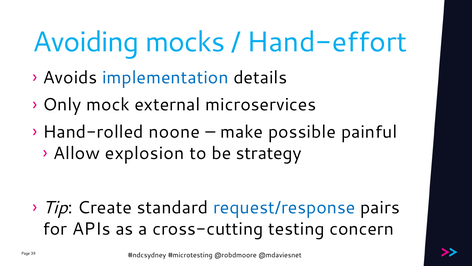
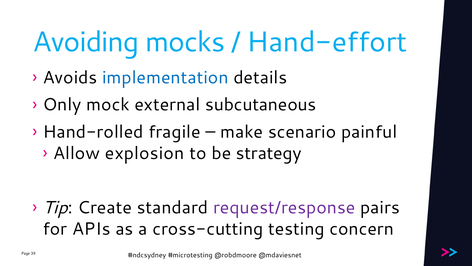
microservices: microservices -> subcutaneous (261, 105)
noone: noone -> fragile (174, 132)
possible: possible -> scenario (302, 132)
request/response colour: blue -> purple (284, 207)
